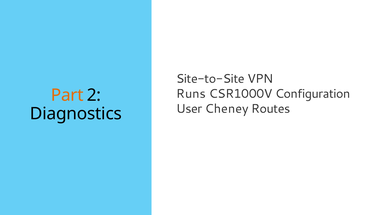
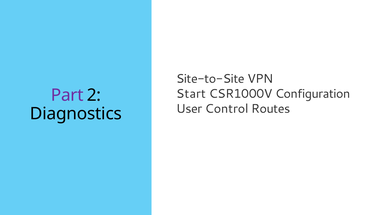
Runs: Runs -> Start (191, 94)
Part colour: orange -> purple (67, 95)
Cheney: Cheney -> Control (227, 109)
